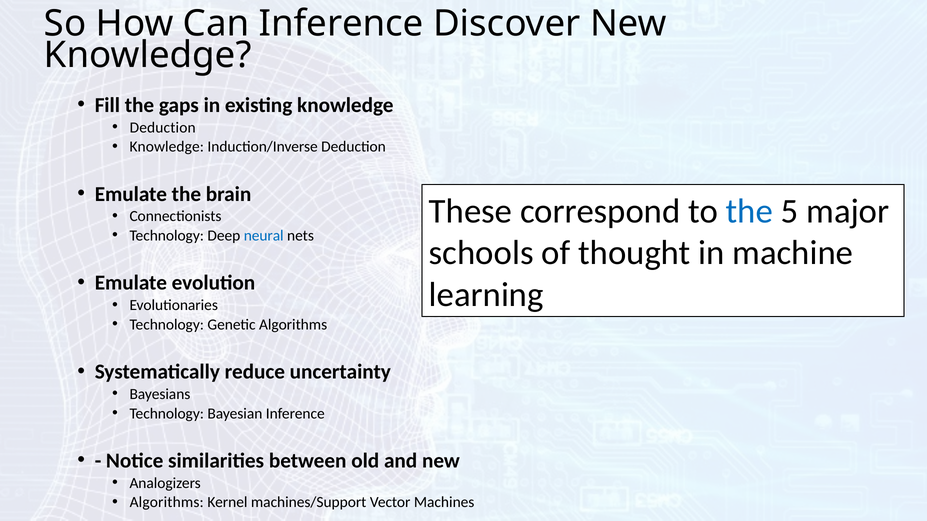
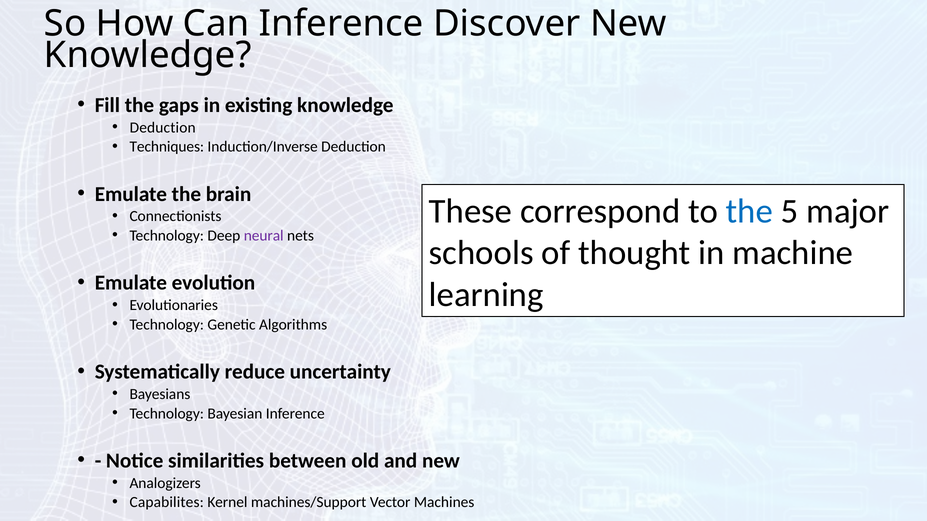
Knowledge: Knowledge -> Techniques (167, 147)
neural colour: blue -> purple (264, 236)
Algorithms: Algorithms -> Capabilites (167, 503)
